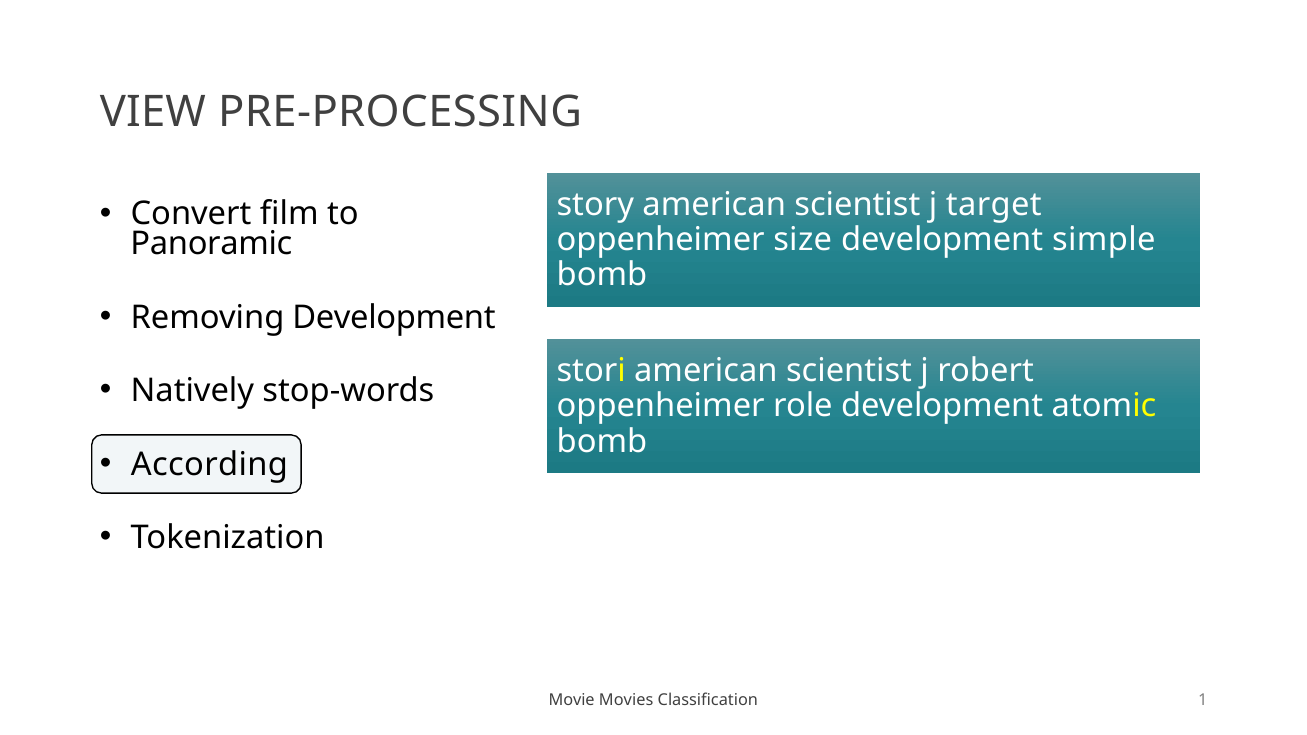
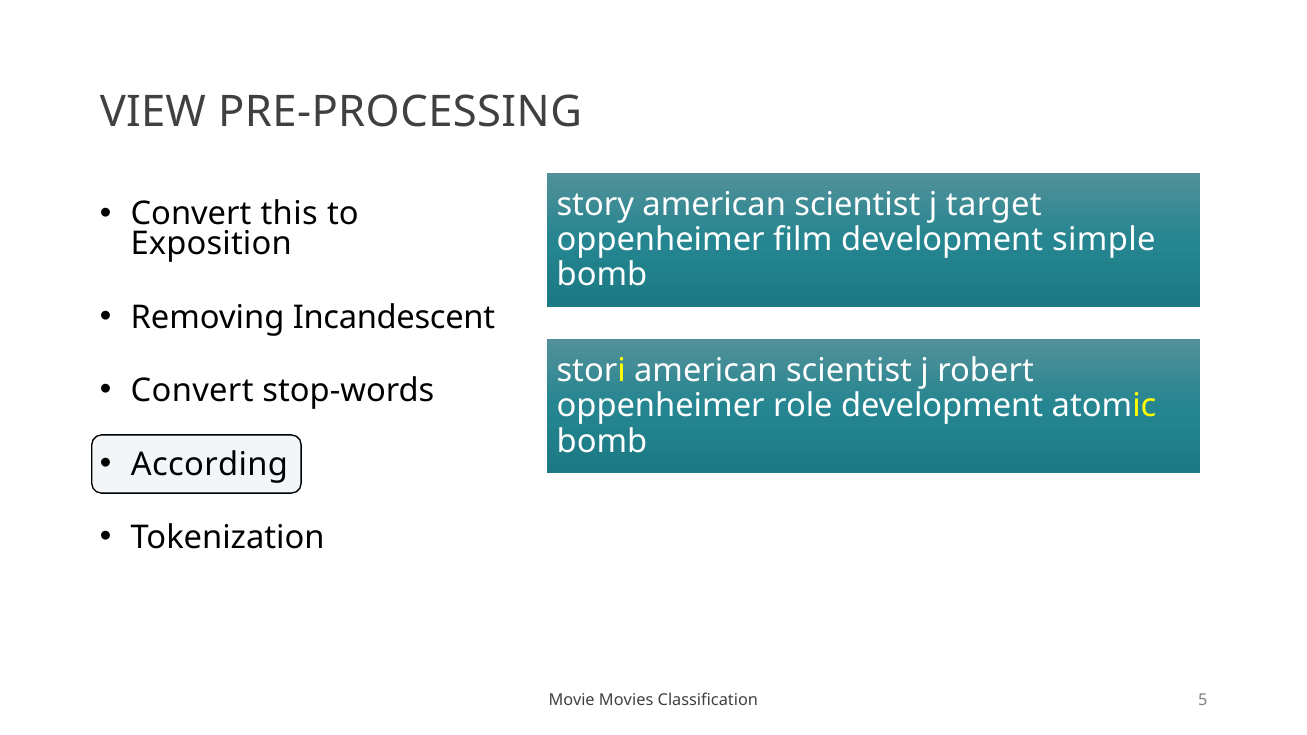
film: film -> this (289, 214)
size: size -> film (803, 240)
Panoramic: Panoramic -> Exposition (211, 244)
Removing Development: Development -> Incandescent (394, 318)
Natively: Natively -> Convert (192, 391)
1: 1 -> 5 (1203, 701)
